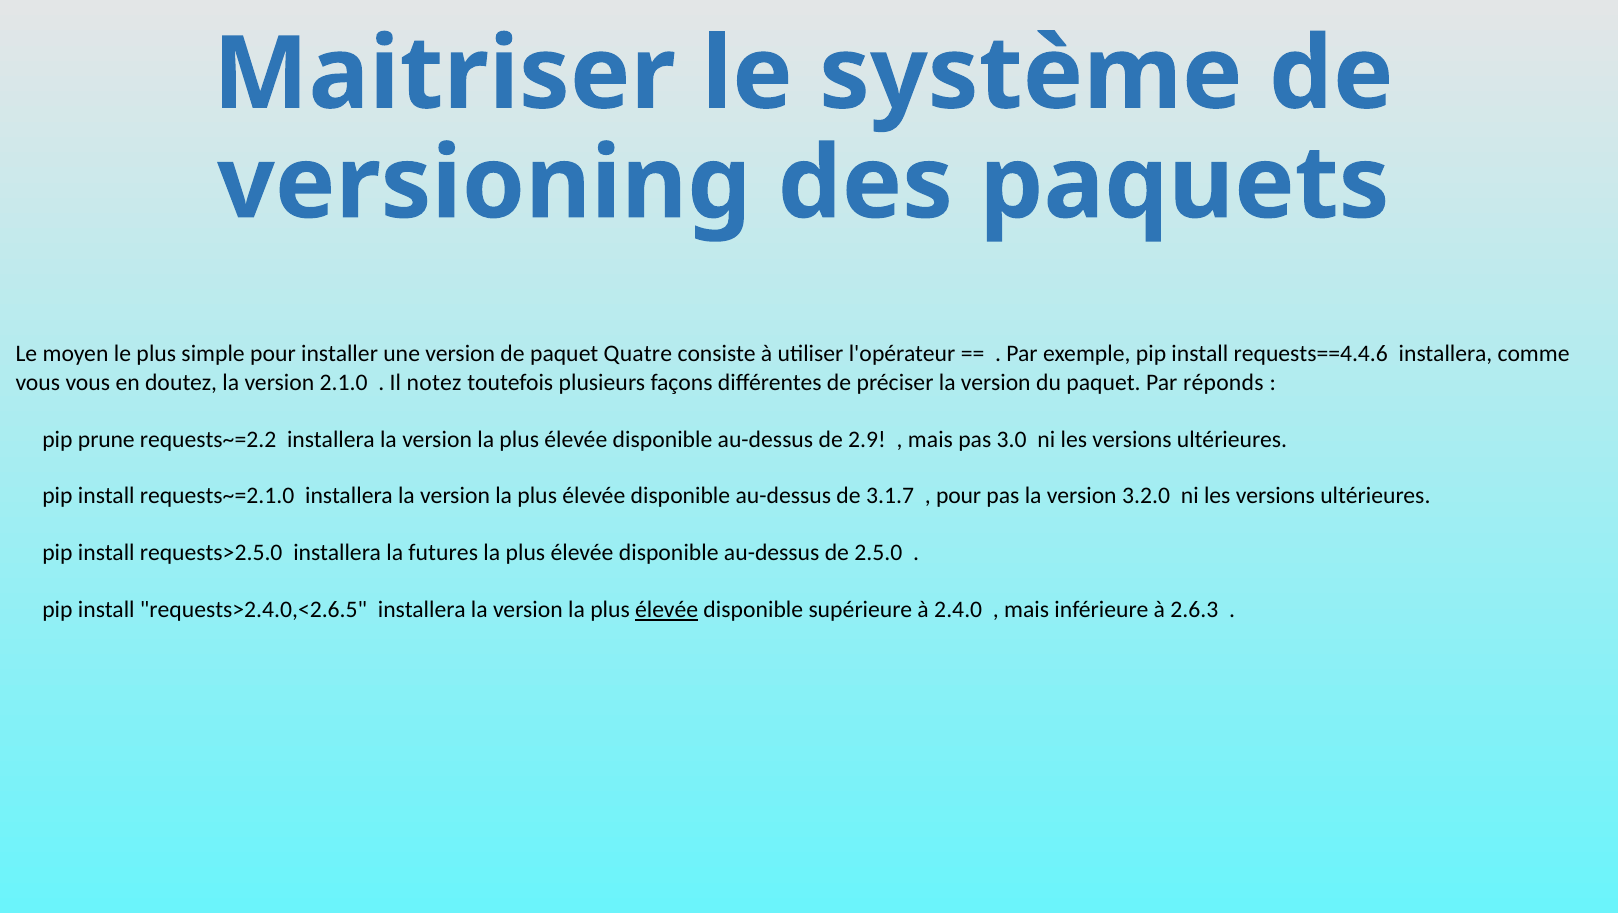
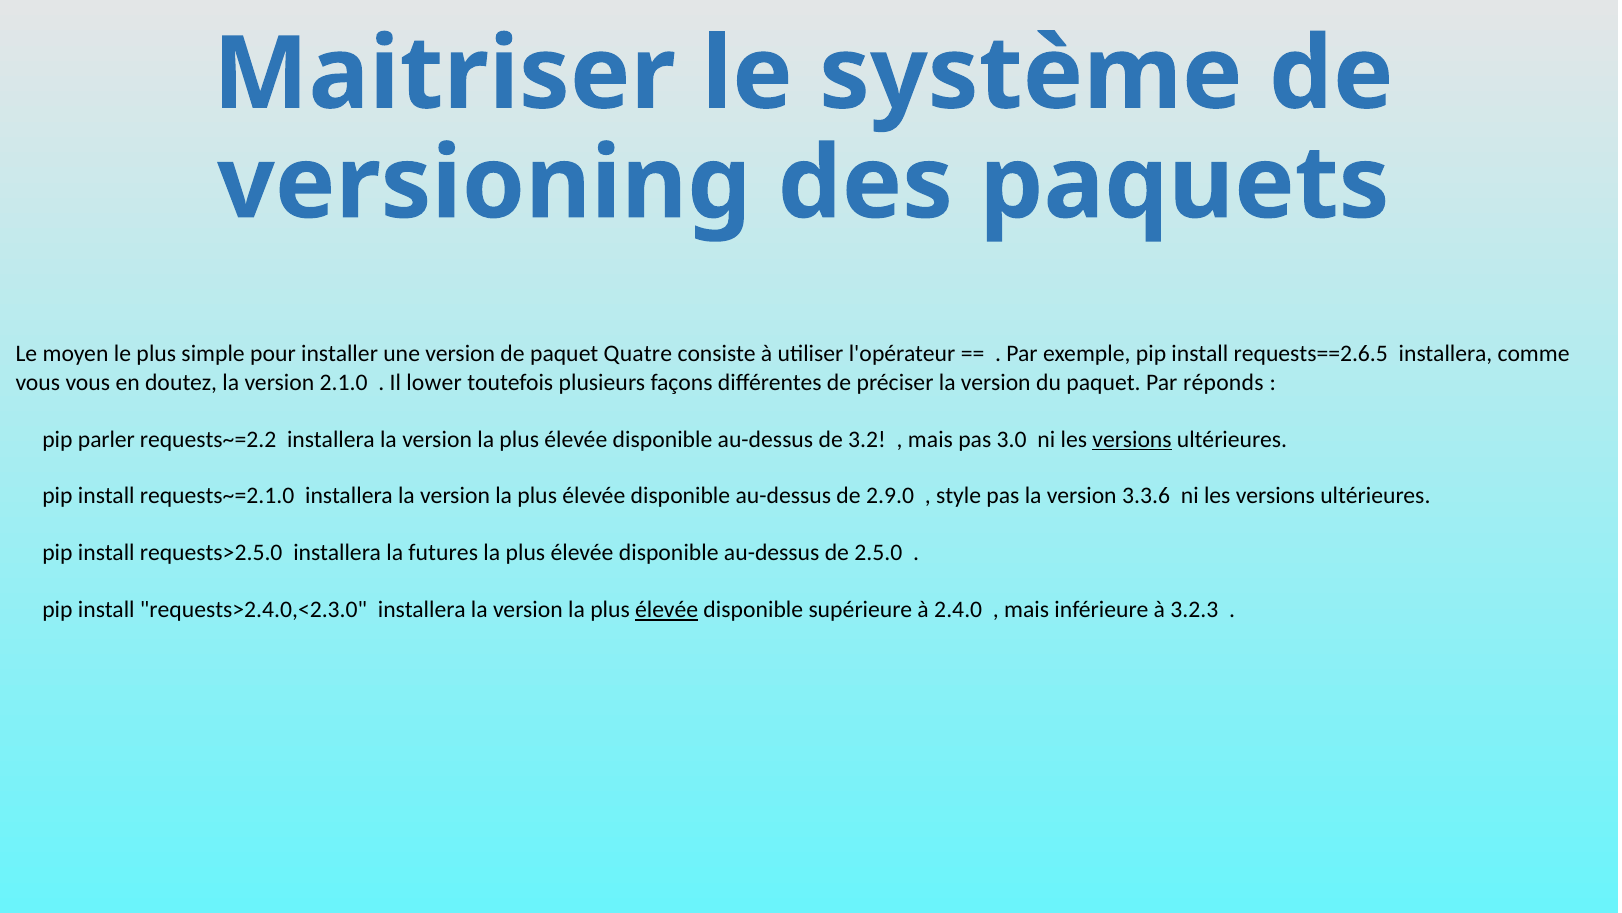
requests==4.4.6: requests==4.4.6 -> requests==2.6.5 (1311, 354)
notez: notez -> lower (434, 382)
prune: prune -> parler (106, 439)
2.9: 2.9 -> 3.2 (867, 439)
versions underline: none -> present (1132, 439)
3.1.7: 3.1.7 -> 2.9.0 (890, 496)
pour: pour -> style (959, 496)
3.2.0: 3.2.0 -> 3.3.6 (1146, 496)
requests>2.4.0,<2.6.5: requests>2.4.0,<2.6.5 -> requests>2.4.0,<2.3.0 (254, 609)
2.6.3: 2.6.3 -> 3.2.3 (1194, 609)
